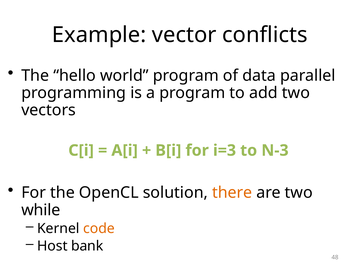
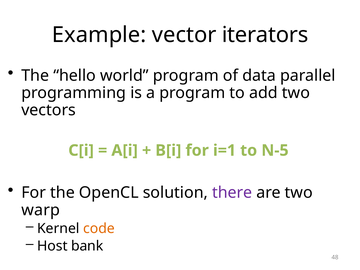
conflicts: conflicts -> iterators (265, 35)
i=3: i=3 -> i=1 (225, 150)
N-3: N-3 -> N-5 (275, 150)
there colour: orange -> purple (232, 193)
while: while -> warp (41, 210)
